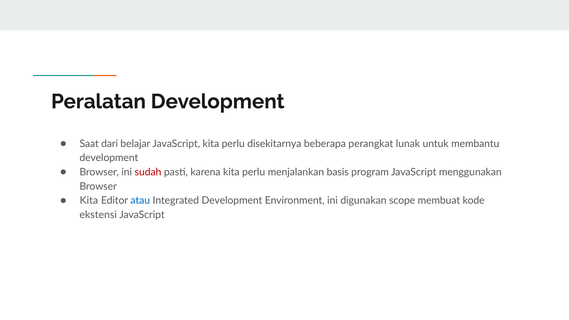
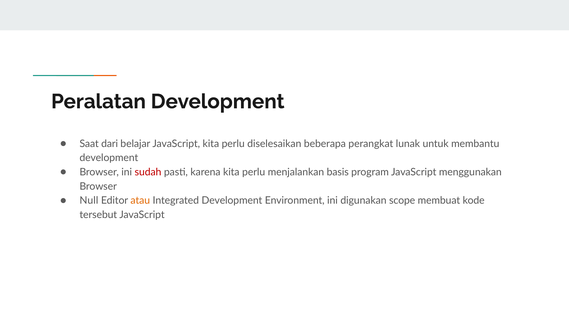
disekitarnya: disekitarnya -> diselesaikan (274, 144)
Kita: Kita -> Null (89, 201)
atau colour: blue -> orange (140, 201)
ekstensi: ekstensi -> tersebut (98, 215)
